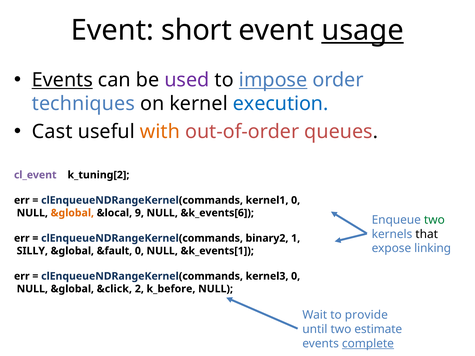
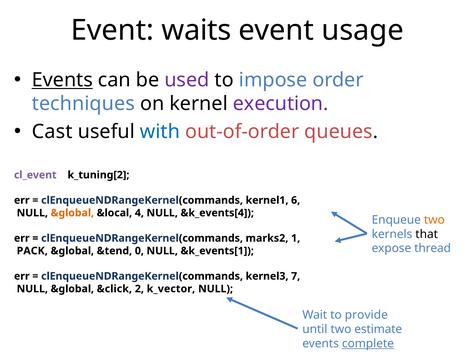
short: short -> waits (196, 30)
usage underline: present -> none (363, 30)
impose underline: present -> none (273, 80)
execution colour: blue -> purple (281, 104)
with colour: orange -> blue (160, 132)
kernel1 0: 0 -> 6 (296, 200)
9: 9 -> 4 (139, 213)
&k_events[6: &k_events[6 -> &k_events[4 (217, 213)
two colour: green -> orange (434, 220)
binary2: binary2 -> marks2 (267, 238)
linking: linking -> thread (433, 249)
SILLY: SILLY -> PACK (32, 251)
&fault: &fault -> &tend (114, 251)
kernel3 0: 0 -> 7 (296, 276)
k_before: k_before -> k_vector (171, 289)
